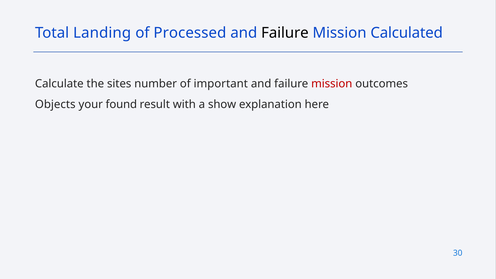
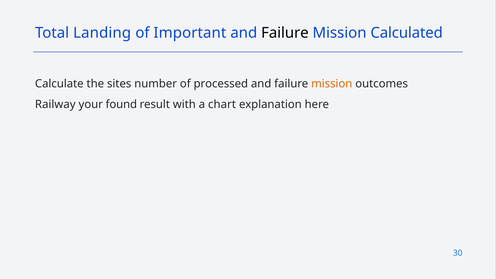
Processed: Processed -> Important (190, 33)
important: important -> processed (221, 84)
mission colour: red -> orange (332, 84)
Objects: Objects -> Railway (55, 105)
show: show -> chart (222, 105)
